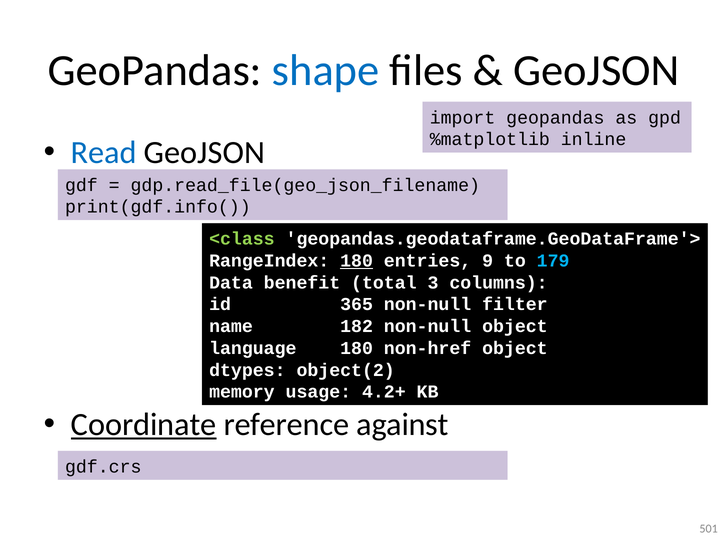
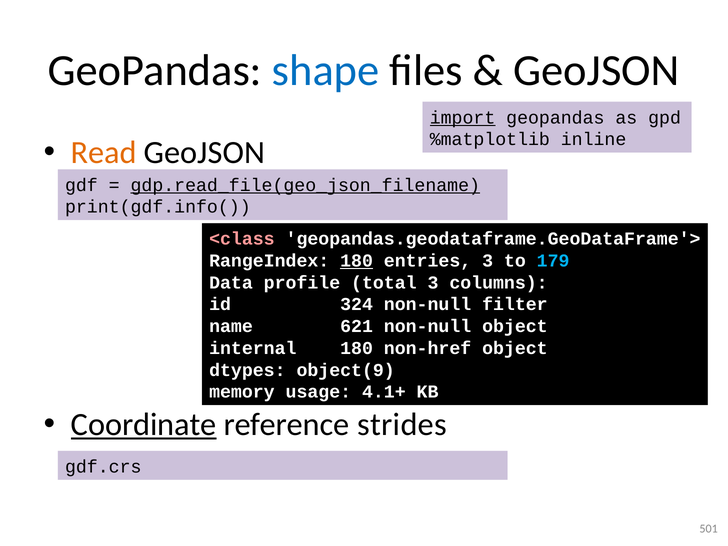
import underline: none -> present (463, 117)
Read colour: blue -> orange (104, 153)
gdp.read_file(geo_json_filename underline: none -> present (305, 185)
<class colour: light green -> pink (242, 239)
entries 9: 9 -> 3 (488, 261)
benefit: benefit -> profile (302, 283)
365: 365 -> 324 (357, 304)
182: 182 -> 621 (357, 326)
language: language -> internal (253, 348)
object(2: object(2 -> object(9 (346, 370)
4.2+: 4.2+ -> 4.1+ (384, 392)
against: against -> strides (402, 425)
